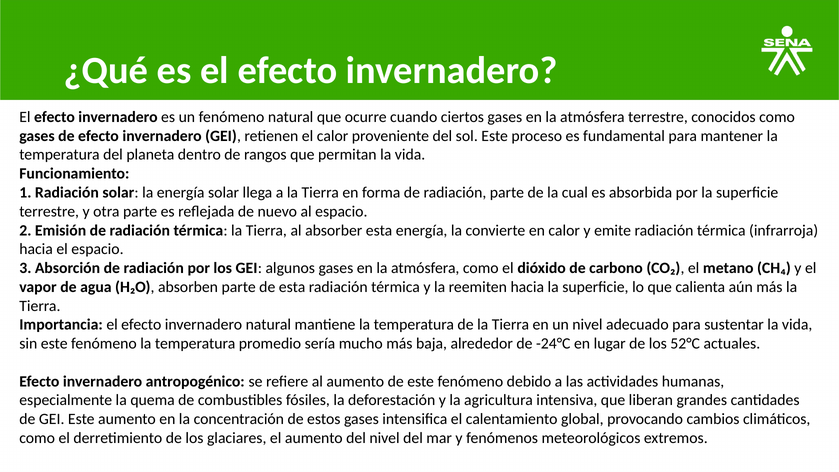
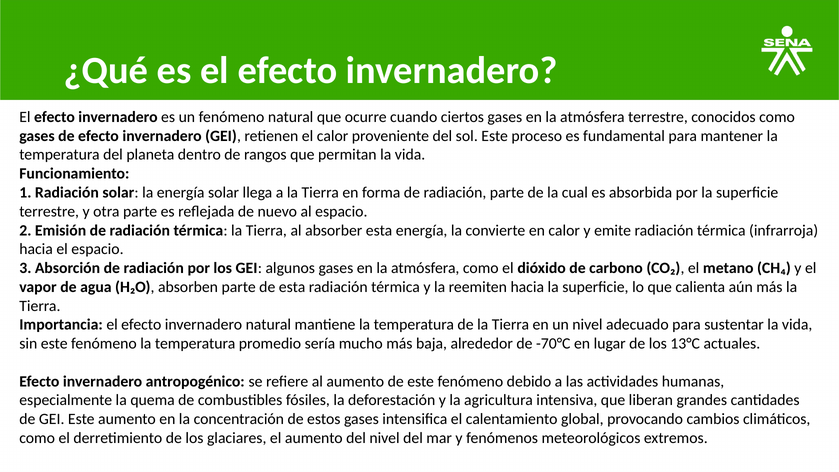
-24°C: -24°C -> -70°C (553, 344)
52°C: 52°C -> 13°C (685, 344)
